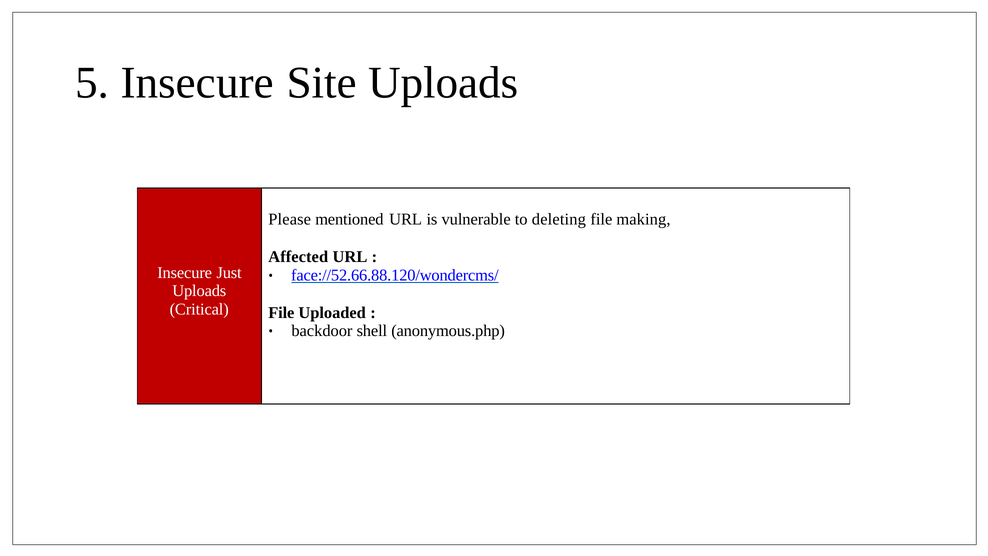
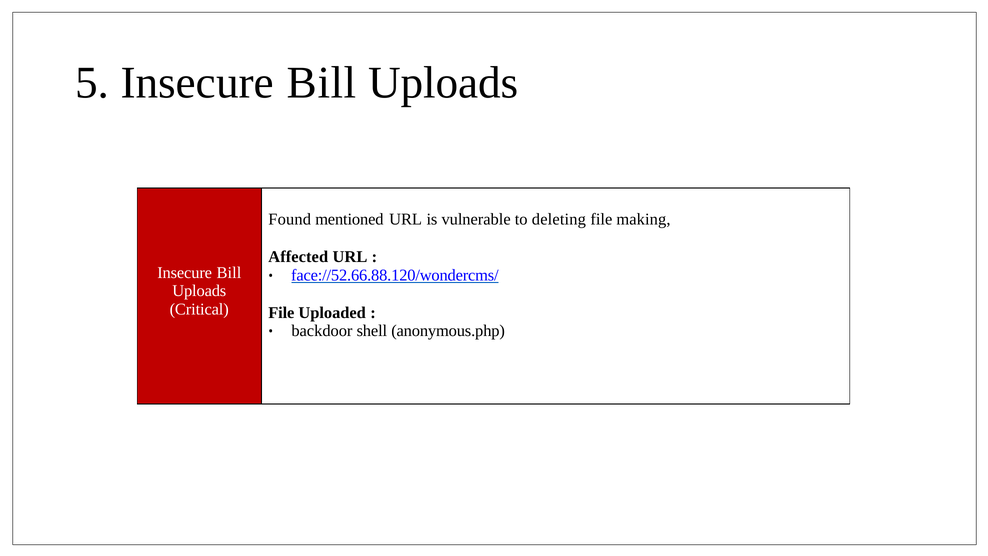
5 Insecure Site: Site -> Bill (322, 83)
Please: Please -> Found (290, 219)
Just: Just -> Bill (229, 273)
